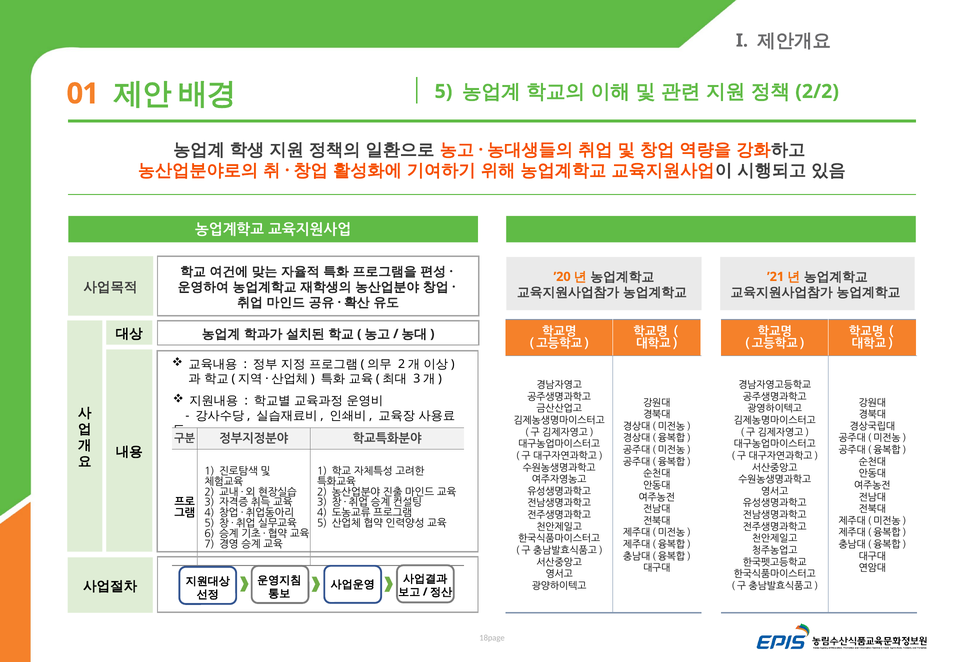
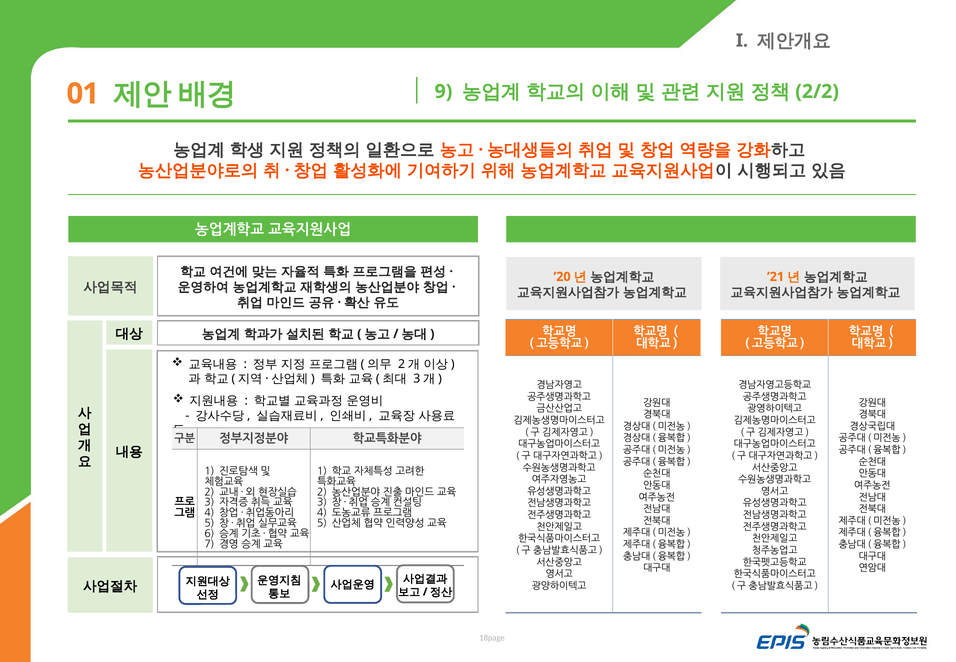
5: 5 -> 9 (443, 91)
